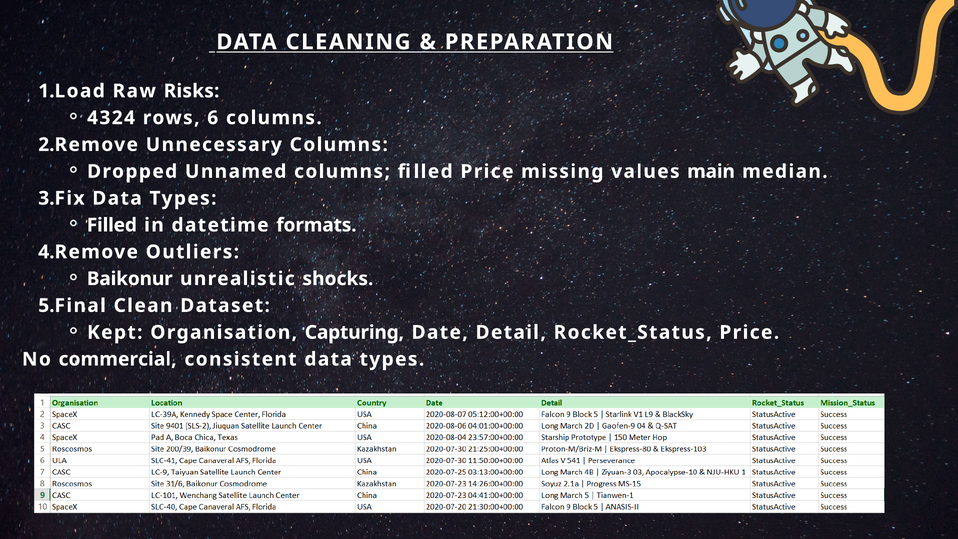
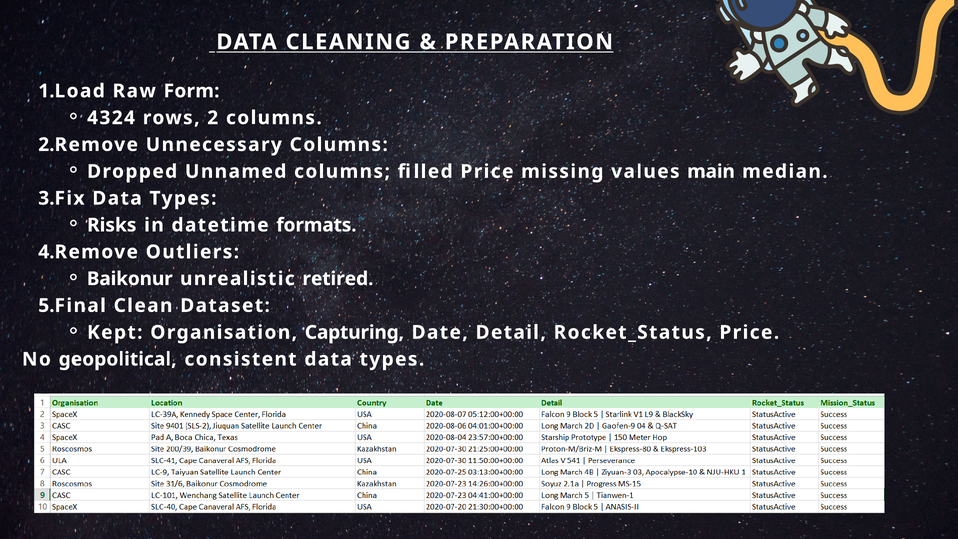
Risks: Risks -> Form (192, 91)
6: 6 -> 2 (213, 118)
Filled: Filled -> Risks (112, 225)
shocks: shocks -> retired (338, 279)
commercial: commercial -> geopolitical (118, 359)
